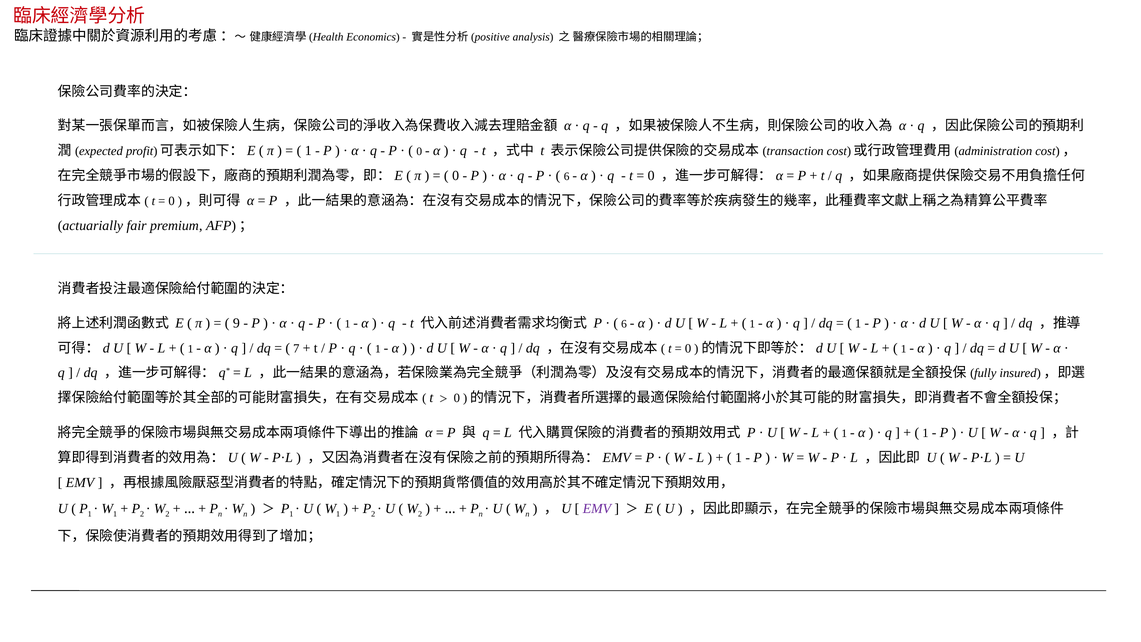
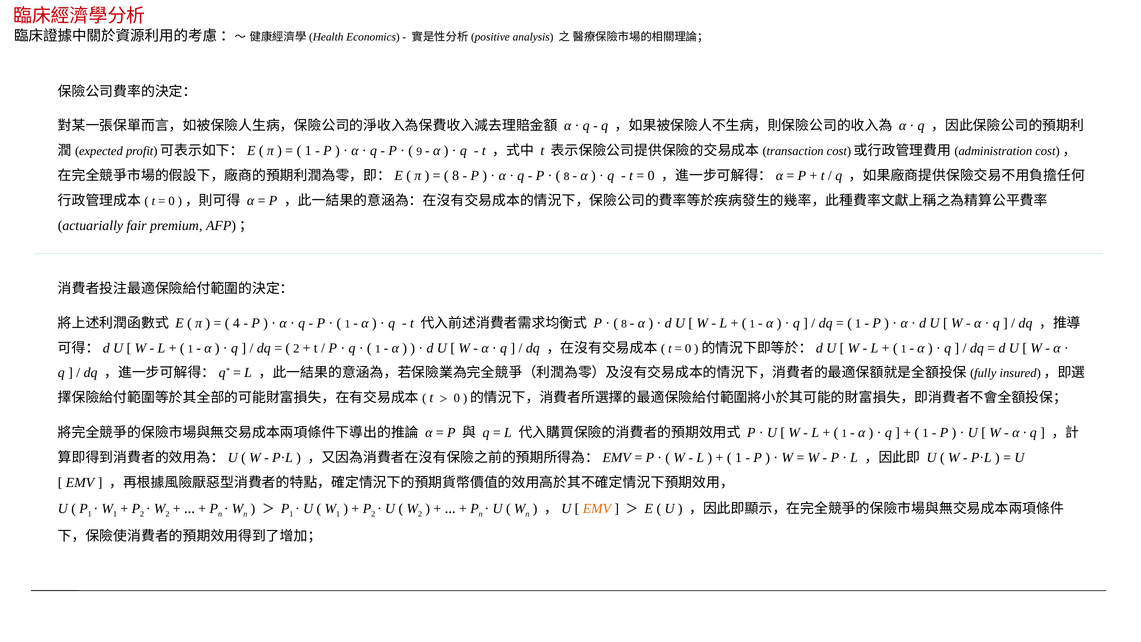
0: 0 -> 9 (419, 151)
0: 0 -> 8 (456, 176)
6: 6 -> 8 (567, 176)
9: 9 -> 4 (236, 323)
6: 6 -> 8 (624, 324)
7: 7 -> 2 (296, 348)
EMV colour: purple -> orange (597, 509)
